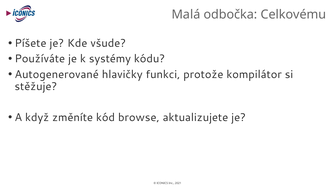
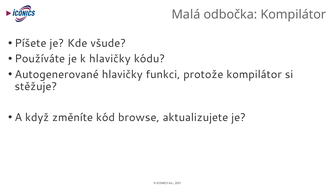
odbočka Celkovému: Celkovému -> Kompilátor (293, 14)
k systémy: systémy -> hlavičky (110, 59)
